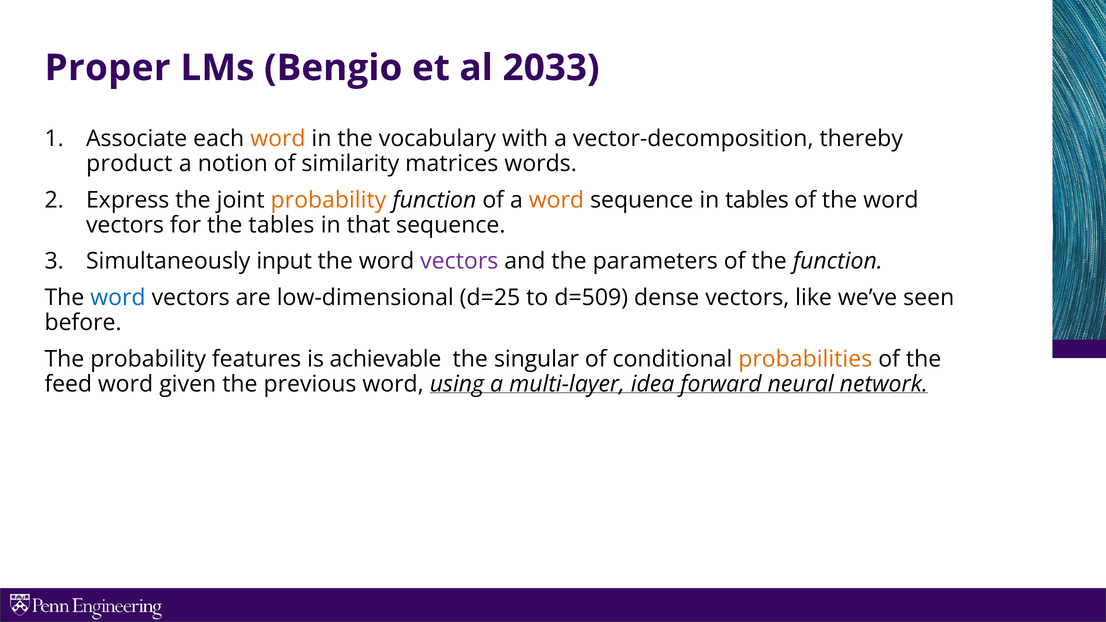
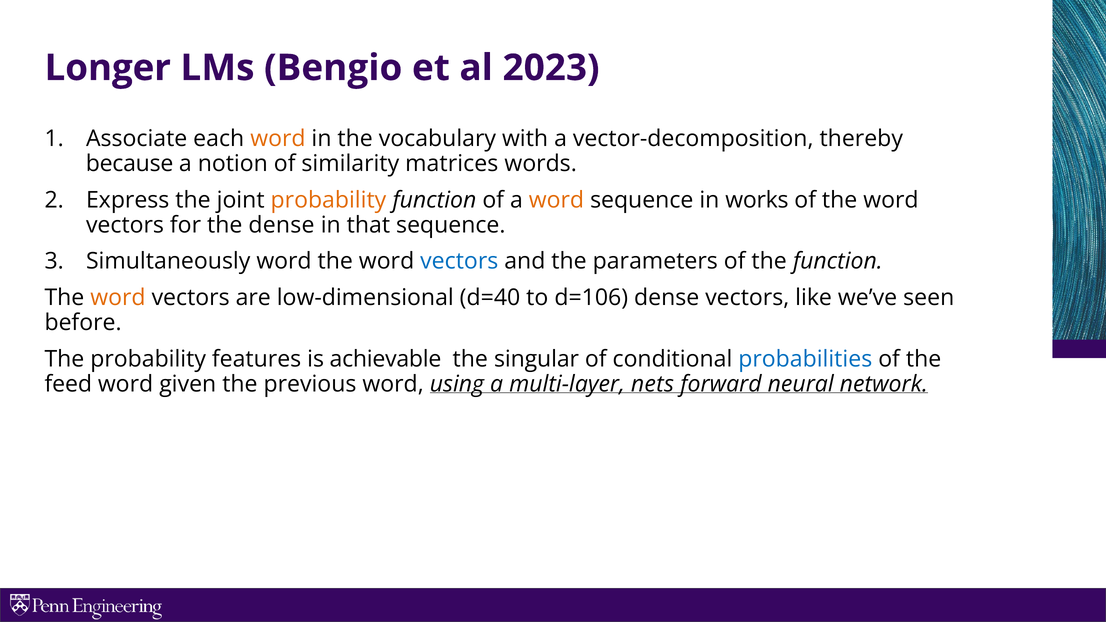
Proper: Proper -> Longer (108, 68)
2033: 2033 -> 2023 (551, 68)
product: product -> because (130, 164)
in tables: tables -> works (757, 200)
the tables: tables -> dense (281, 225)
Simultaneously input: input -> word (284, 261)
vectors colour: purple -> blue (459, 261)
word colour: blue -> orange (118, 298)
d=25: d=25 -> d=40 (490, 298)
d=509: d=509 -> d=106 (591, 298)
probabilities colour: orange -> blue (805, 359)
idea: idea -> nets (652, 384)
